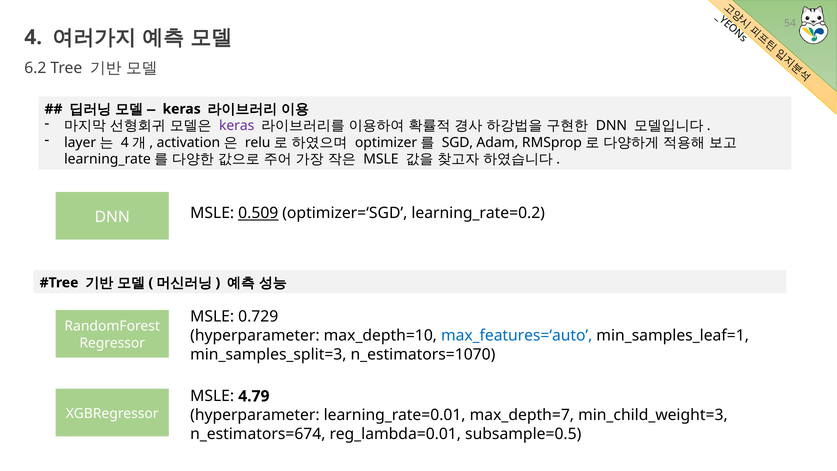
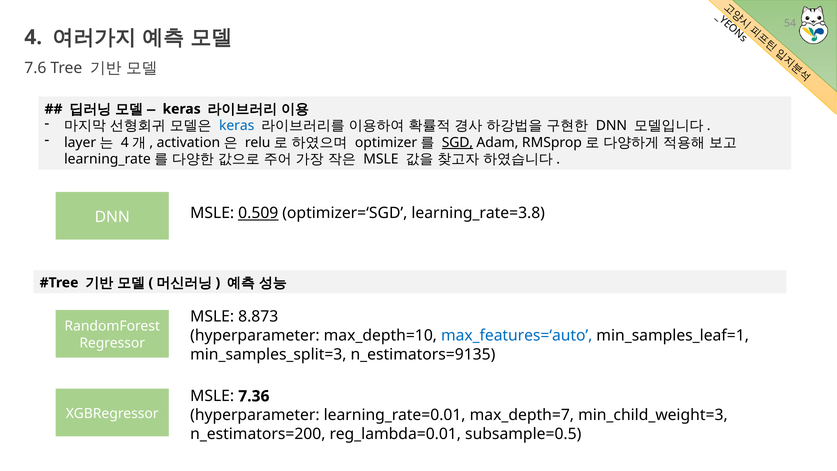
6.2: 6.2 -> 7.6 (35, 68)
keras colour: purple -> blue (237, 126)
SGD underline: none -> present (457, 142)
learning_rate=0.2: learning_rate=0.2 -> learning_rate=3.8 (478, 213)
0.729: 0.729 -> 8.873 (258, 317)
n_estimators=1070: n_estimators=1070 -> n_estimators=9135 (423, 354)
4.79: 4.79 -> 7.36 (254, 396)
n_estimators=674: n_estimators=674 -> n_estimators=200 (258, 434)
